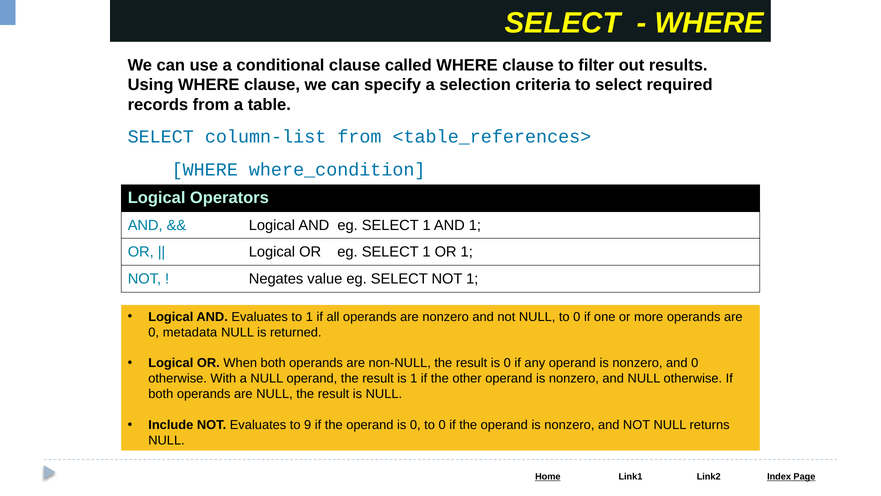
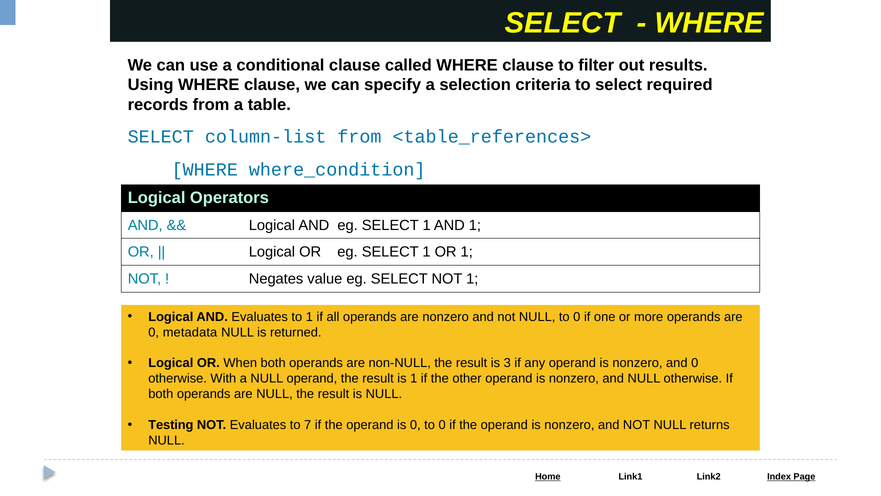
result is 0: 0 -> 3 (507, 363)
Include: Include -> Testing (171, 425)
9: 9 -> 7 (308, 425)
